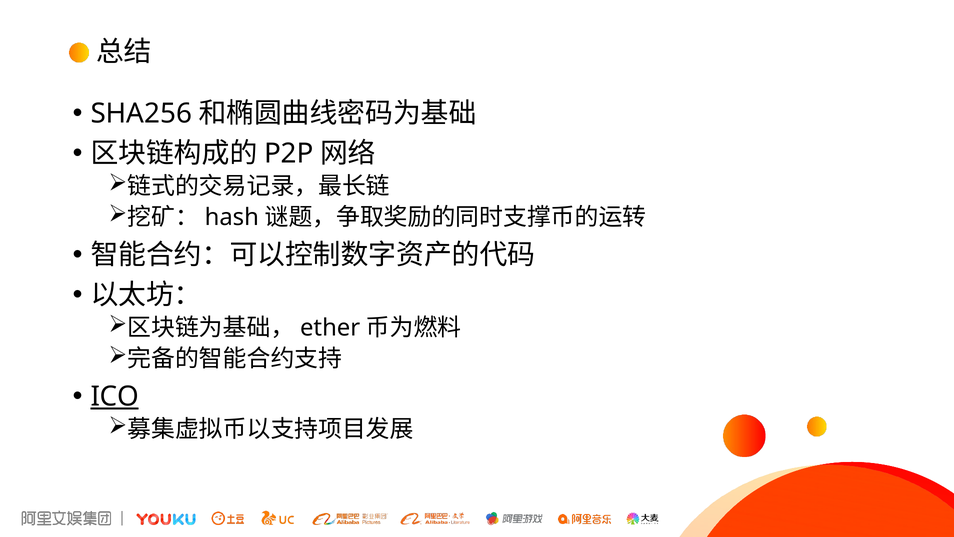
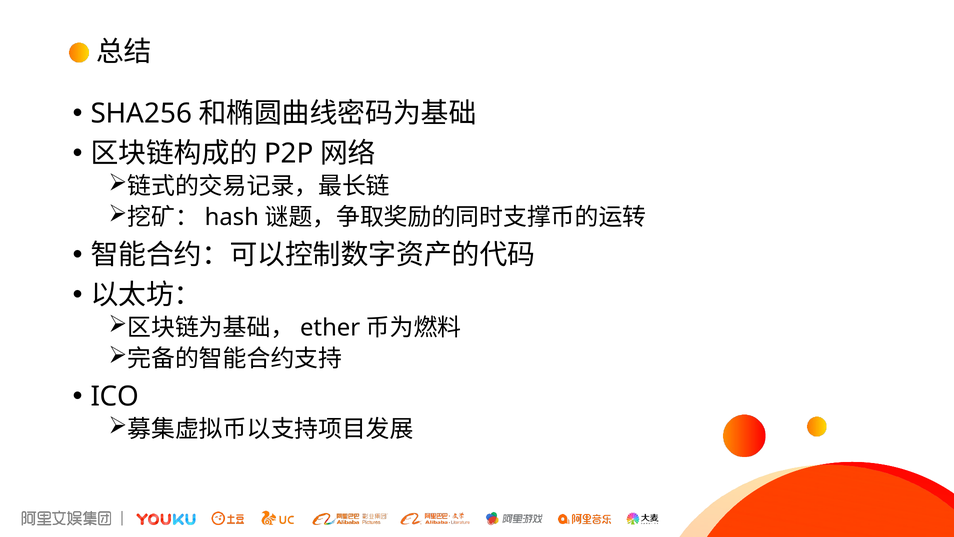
ICO underline: present -> none (115, 396)
